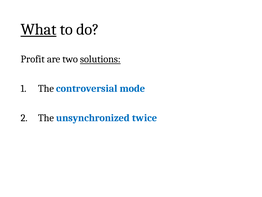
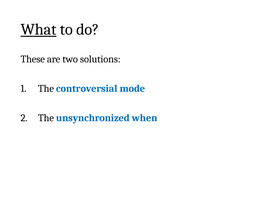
Profit: Profit -> These (33, 59)
solutions underline: present -> none (100, 59)
twice: twice -> when (145, 118)
